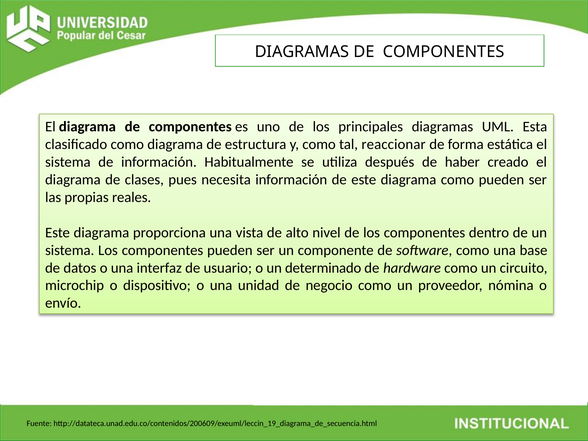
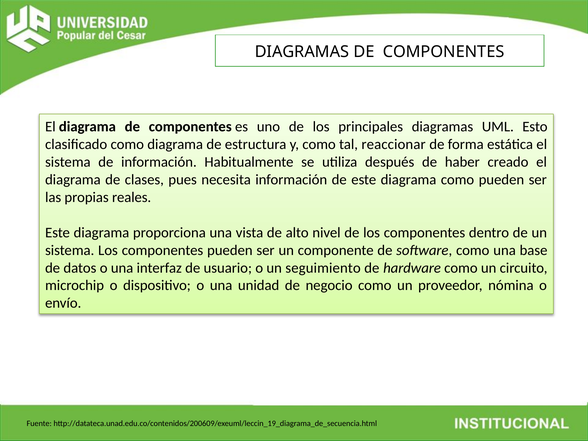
Esta: Esta -> Esto (535, 127)
determinado: determinado -> seguimiento (323, 268)
